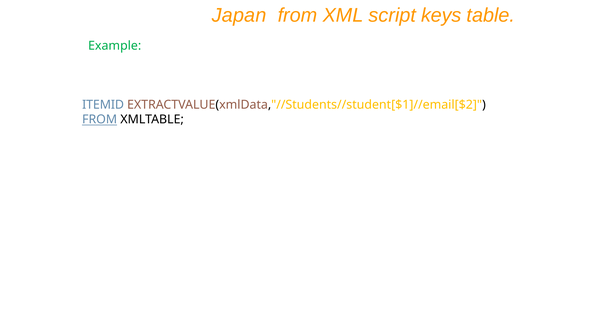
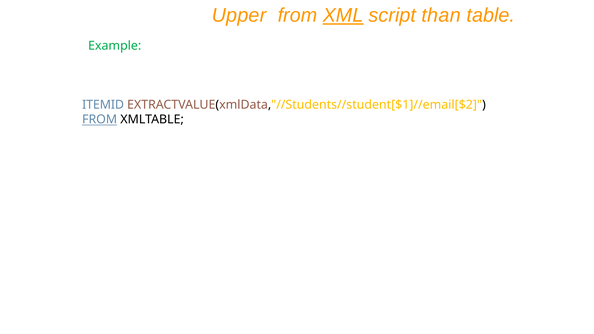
Japan: Japan -> Upper (239, 15)
XML underline: none -> present (343, 15)
keys: keys -> than (441, 15)
